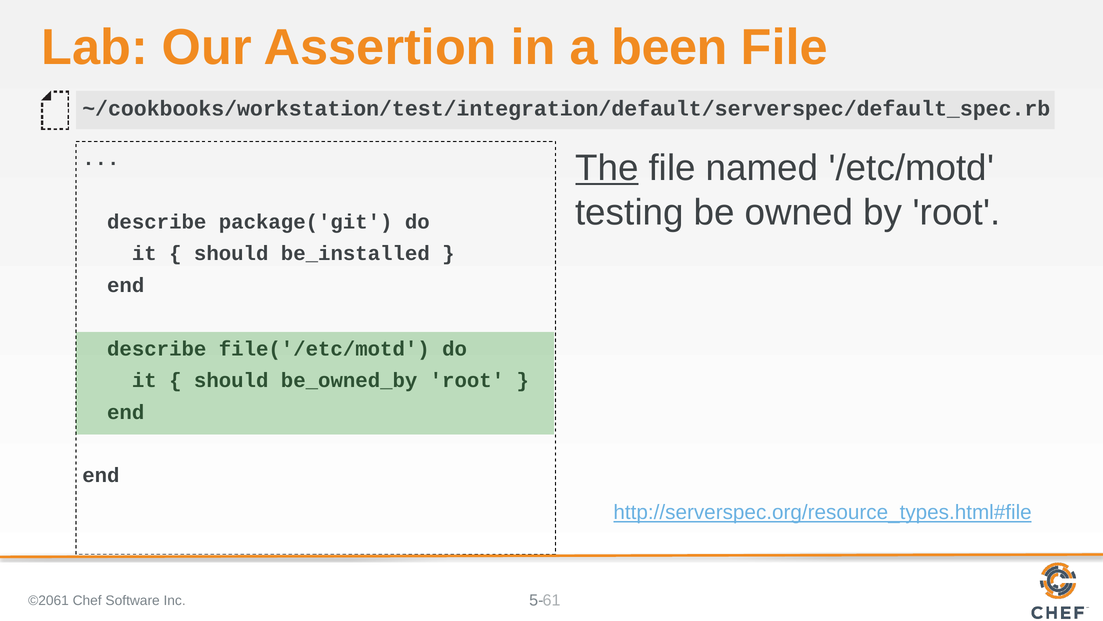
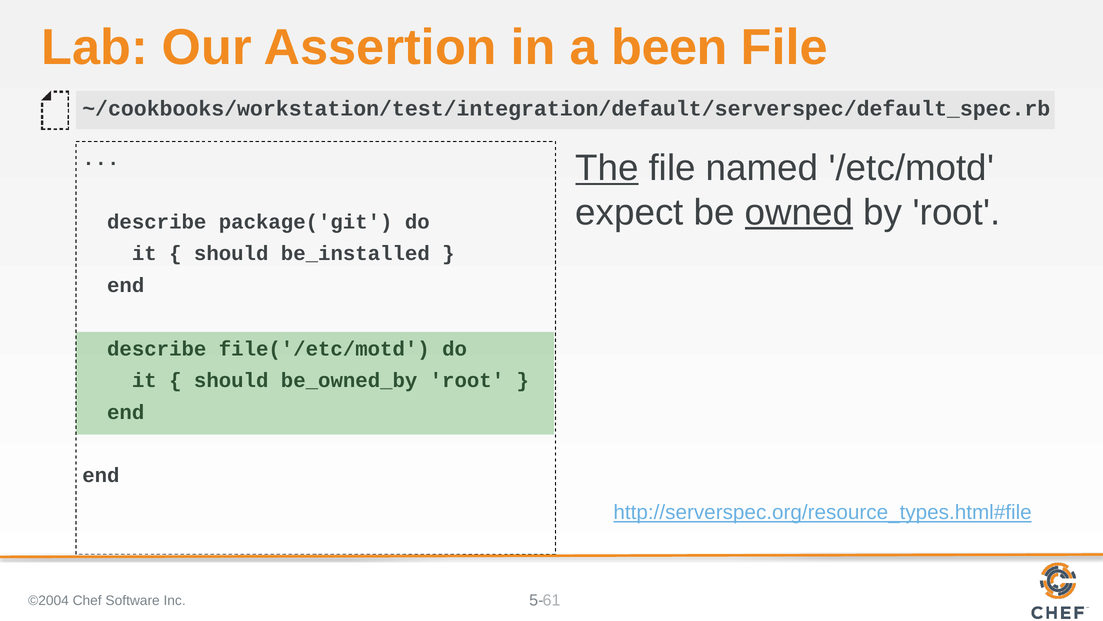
testing: testing -> expect (629, 212)
owned underline: none -> present (799, 212)
©2061: ©2061 -> ©2004 (49, 600)
